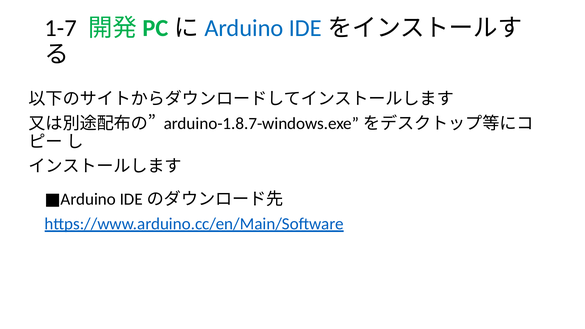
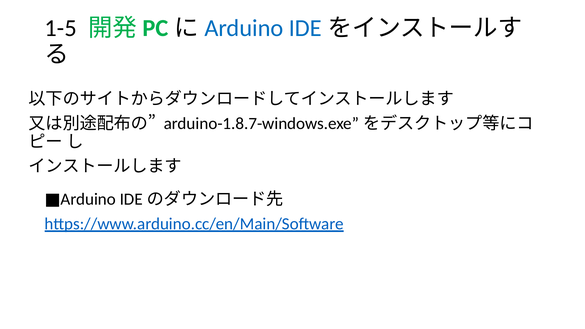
1-7: 1-7 -> 1-5 (61, 28)
